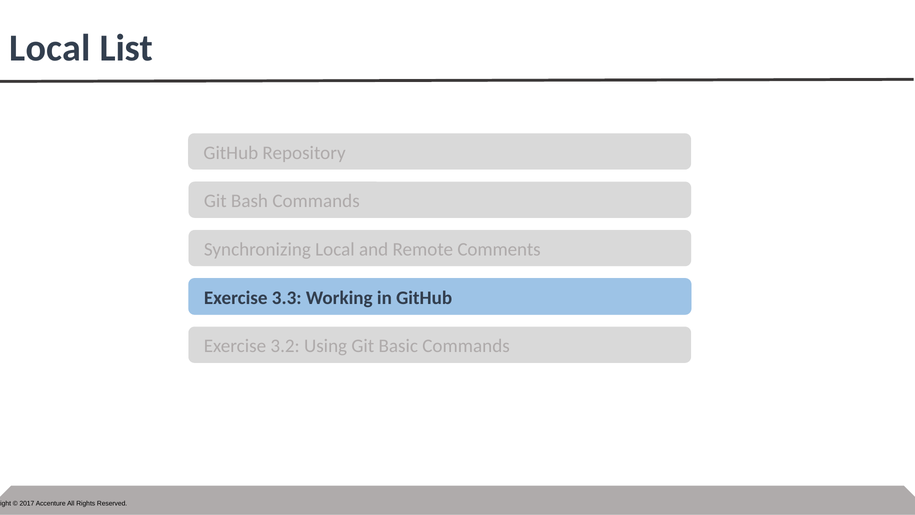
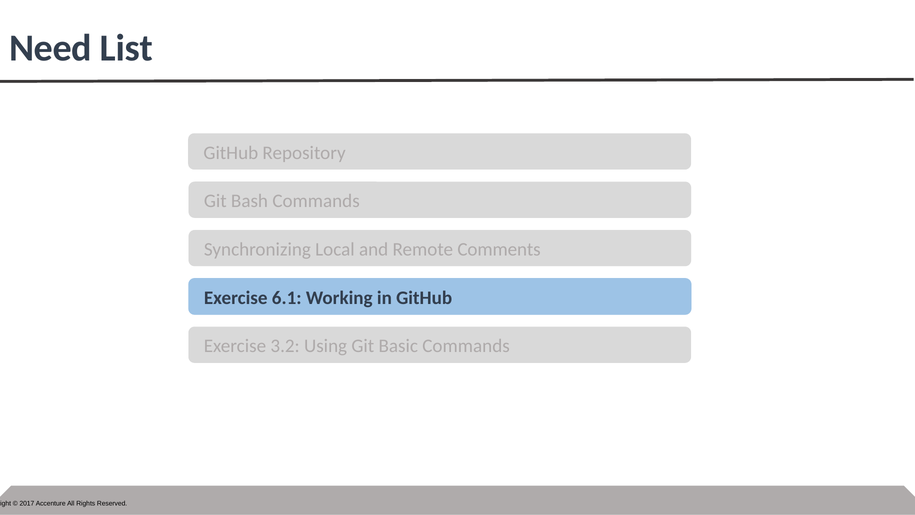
Local: Local -> Need (50, 48)
3.3: 3.3 -> 6.1 (287, 298)
